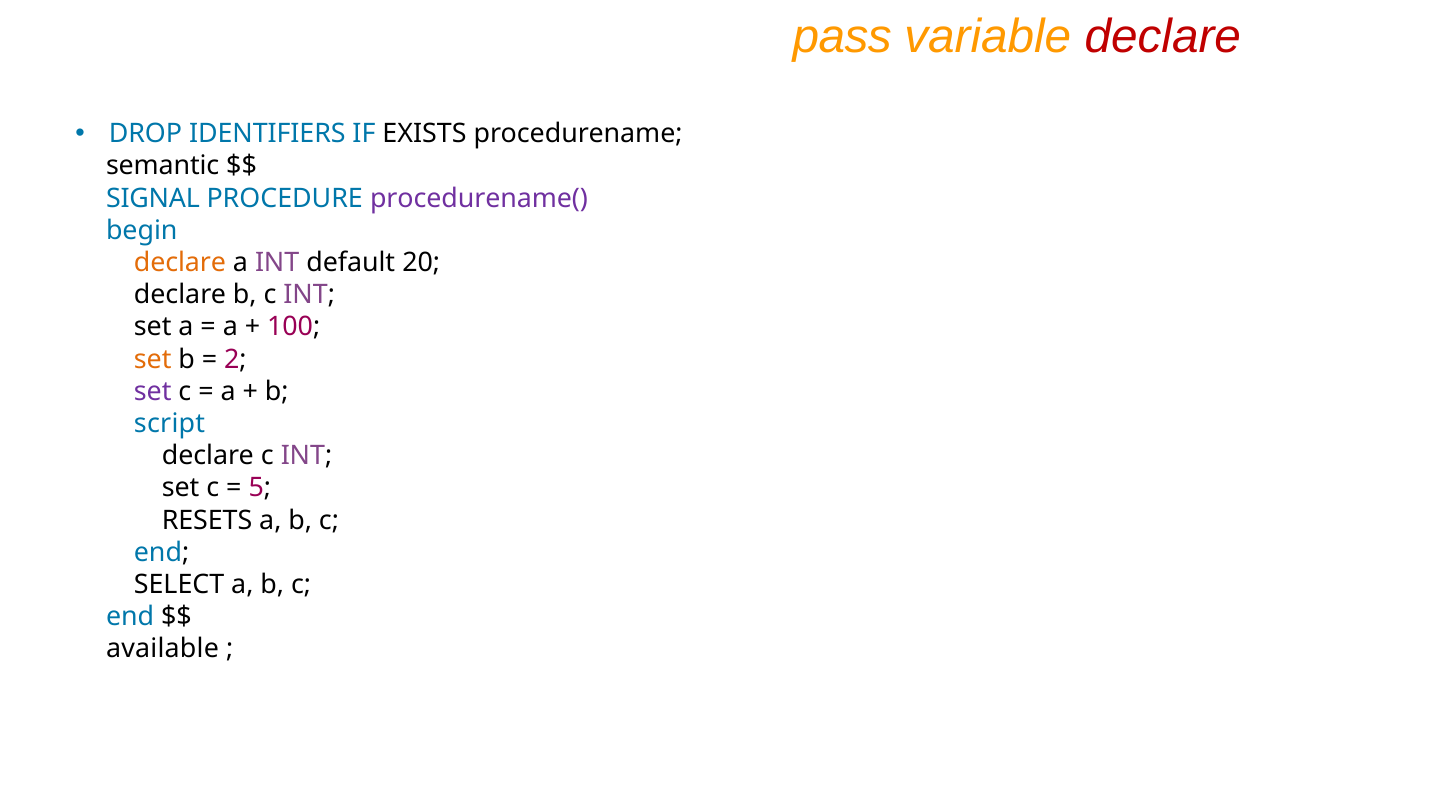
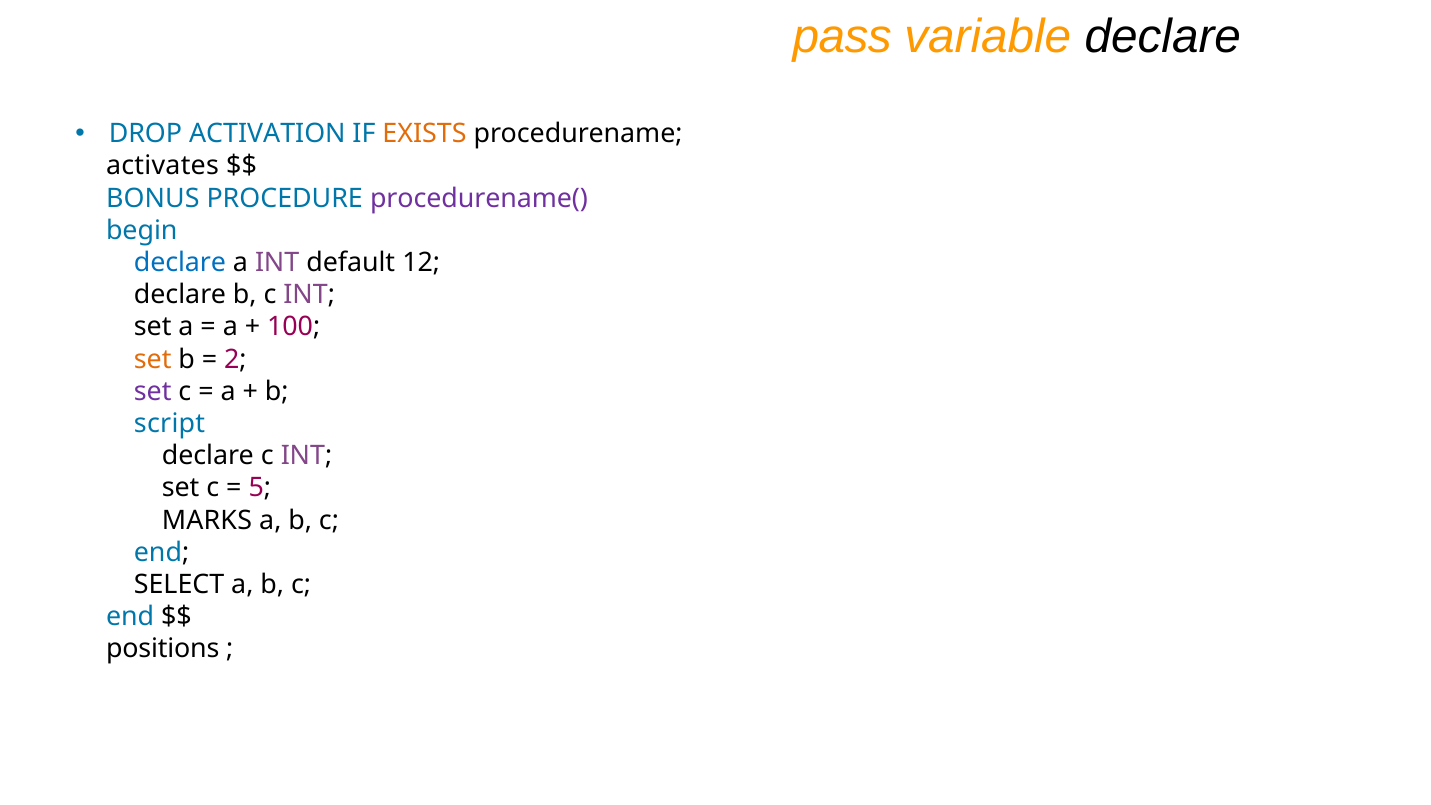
declare colour: red -> black (1163, 37)
IDENTIFIERS: IDENTIFIERS -> ACTIVATION (267, 134)
EXISTS colour: black -> orange (425, 134)
semantic: semantic -> activates (162, 166)
SIGNAL: SIGNAL -> BONUS (153, 198)
declare colour: orange -> blue (180, 263)
20: 20 -> 12 (421, 263)
RESETS: RESETS -> MARKS (207, 520)
available: available -> positions (163, 649)
